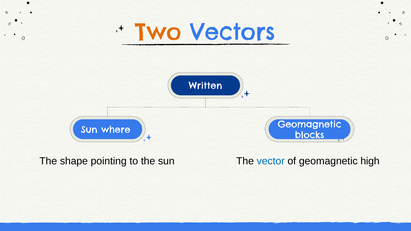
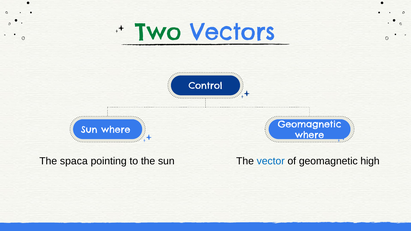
Two colour: orange -> green (158, 32)
Written: Written -> Control (206, 86)
blocks: blocks -> where (310, 135)
shape: shape -> spaca (74, 161)
